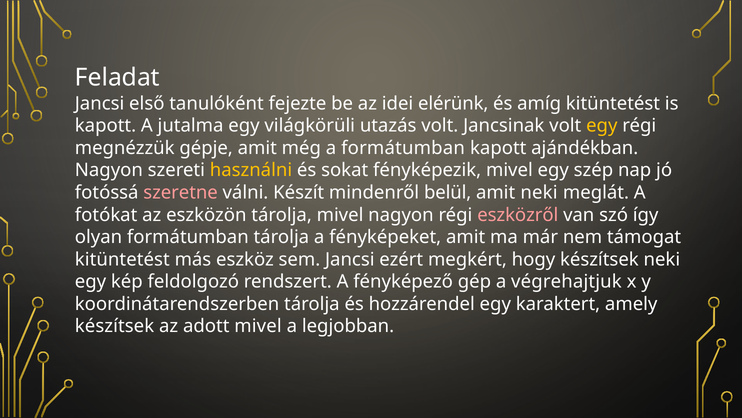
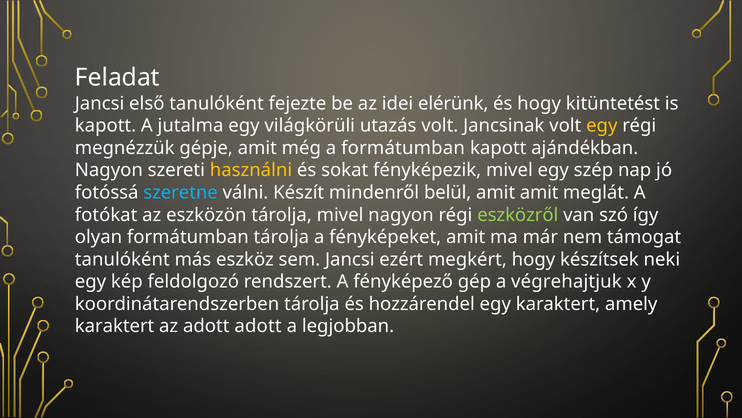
és amíg: amíg -> hogy (539, 103)
szeretne colour: pink -> light blue (181, 192)
amit neki: neki -> amit (539, 192)
eszközről colour: pink -> light green (518, 215)
kitüntetést: kitüntetést -> tanulóként (122, 259)
készítsek: készítsek -> karaktert (115, 326)
adott mivel: mivel -> adott (258, 326)
